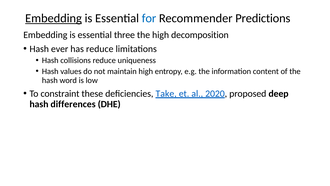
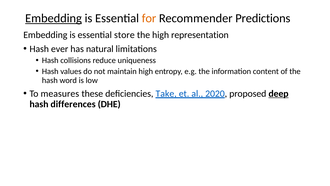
for colour: blue -> orange (149, 18)
three: three -> store (124, 35)
decomposition: decomposition -> representation (200, 35)
has reduce: reduce -> natural (100, 49)
constraint: constraint -> measures (60, 93)
deep underline: none -> present (279, 93)
